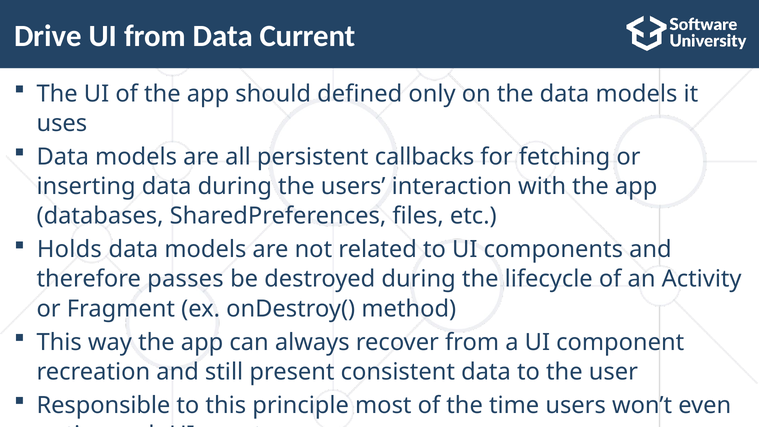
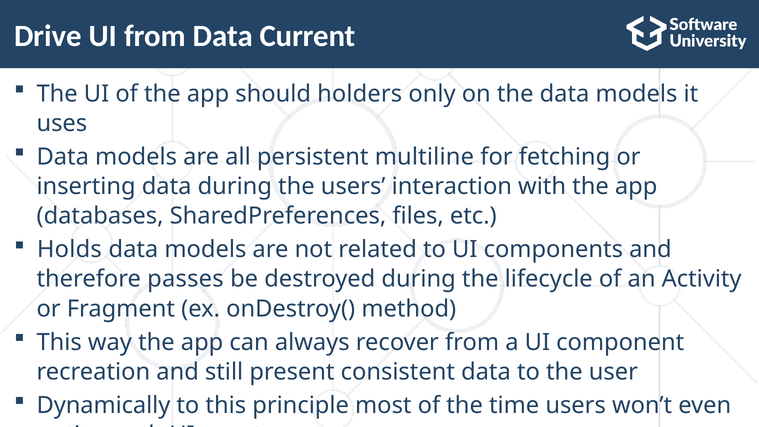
defined: defined -> holders (360, 94)
callbacks: callbacks -> multiline (424, 157)
Responsible: Responsible -> Dynamically (103, 405)
